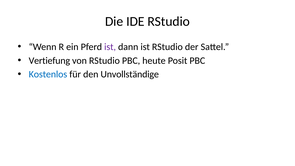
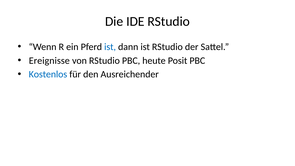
ist colour: purple -> blue (110, 47)
Vertiefung: Vertiefung -> Ereignisse (49, 61)
Unvollständige: Unvollständige -> Ausreichender (130, 74)
